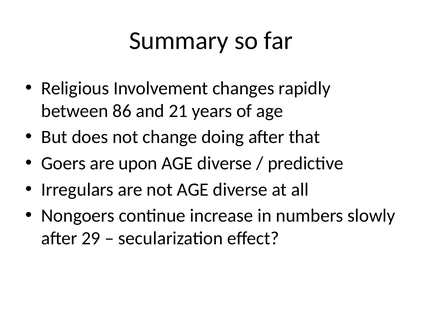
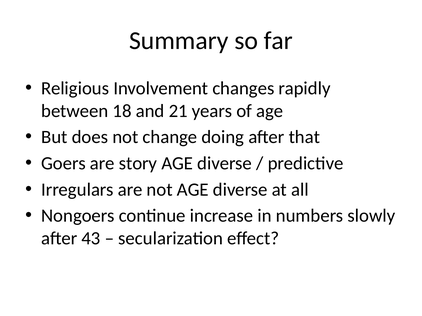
86: 86 -> 18 (122, 111)
upon: upon -> story (138, 164)
29: 29 -> 43 (91, 239)
